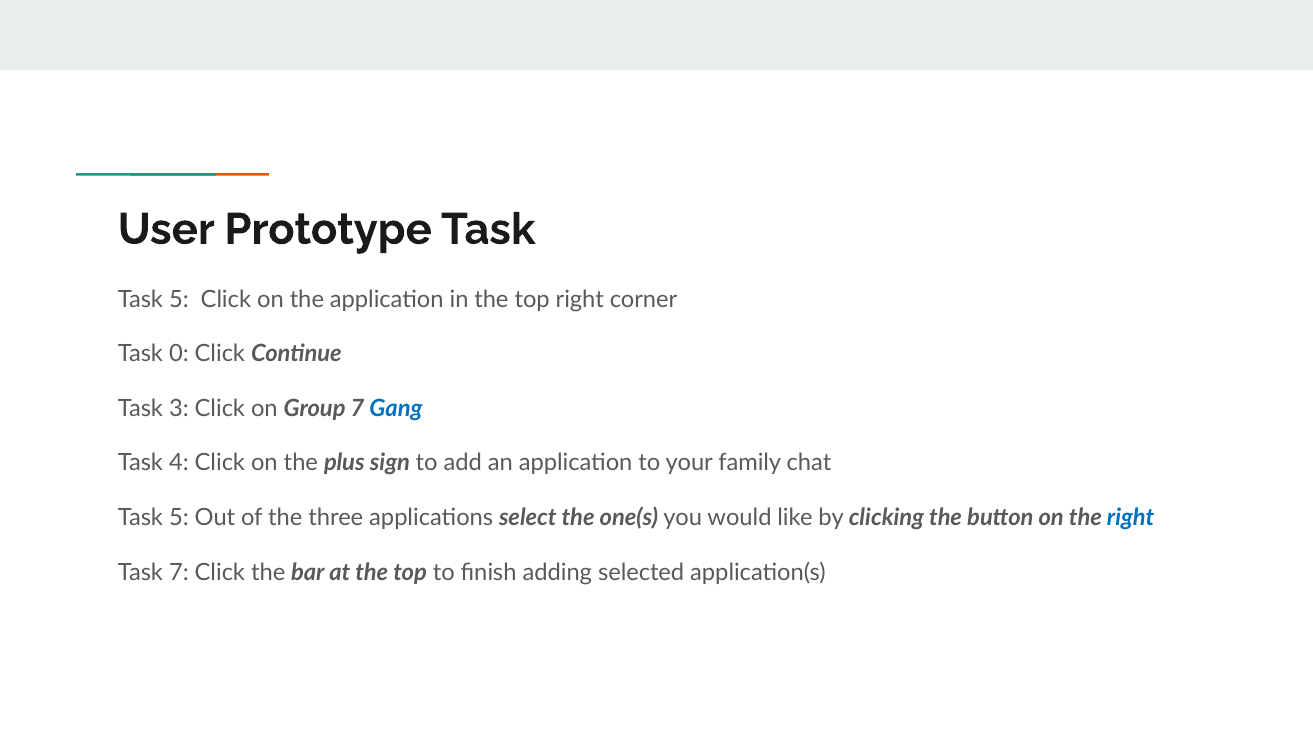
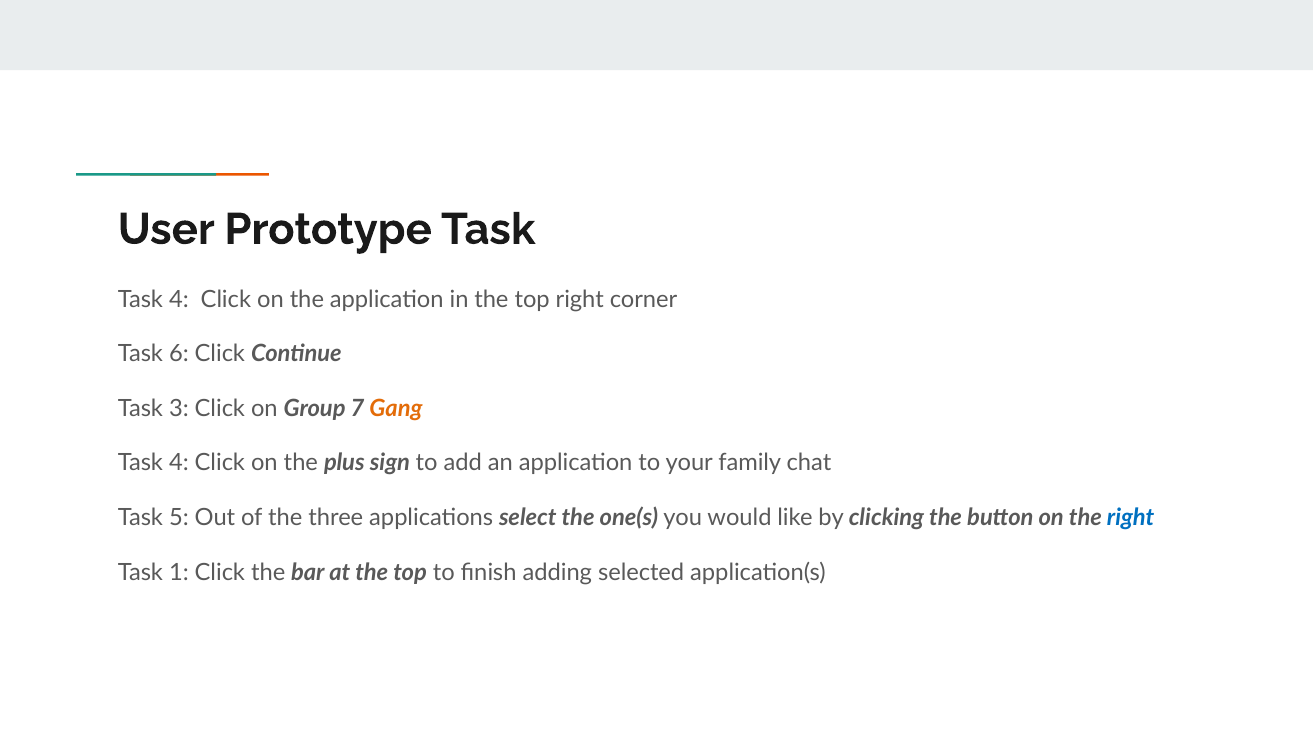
5: 5 -> 4 (179, 299)
0: 0 -> 6 (179, 354)
Gang colour: blue -> orange (396, 408)
Task 7: 7 -> 1 (179, 572)
